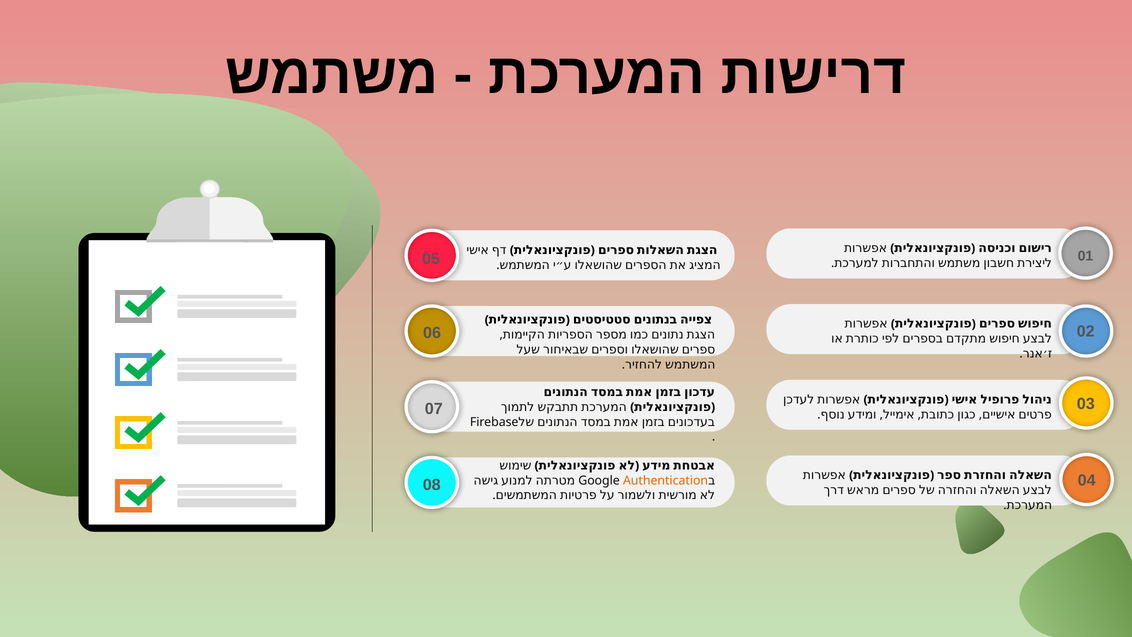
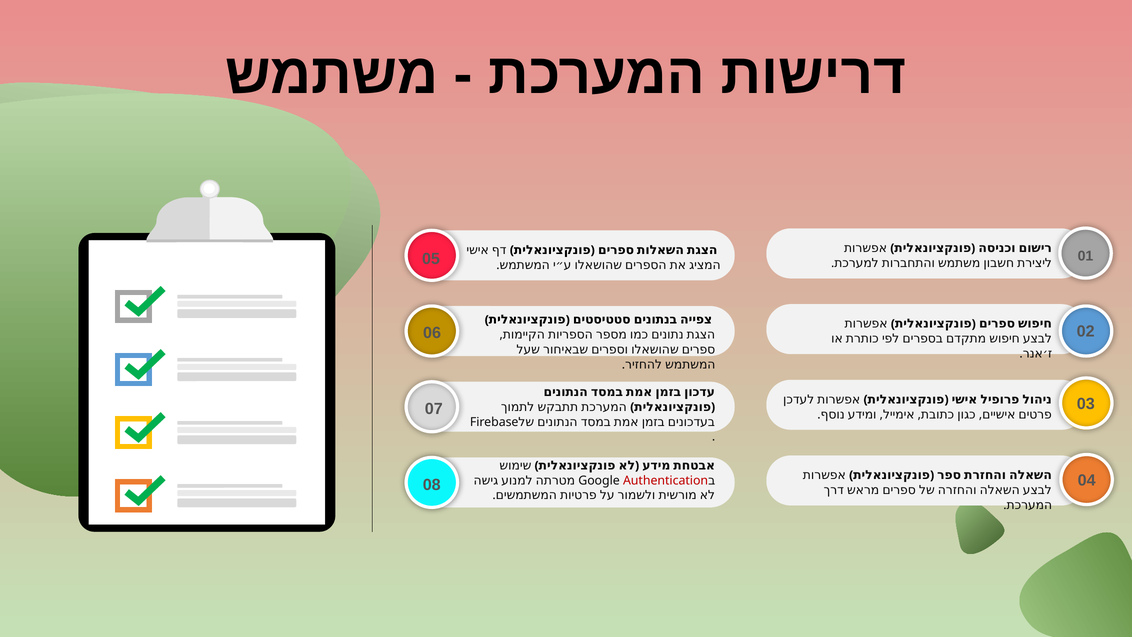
Authentication colour: orange -> red (666, 480)
